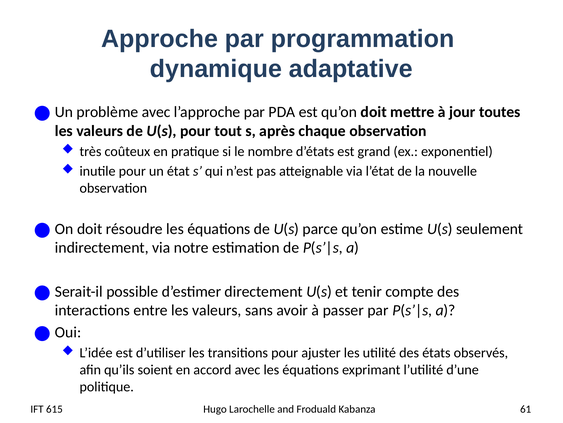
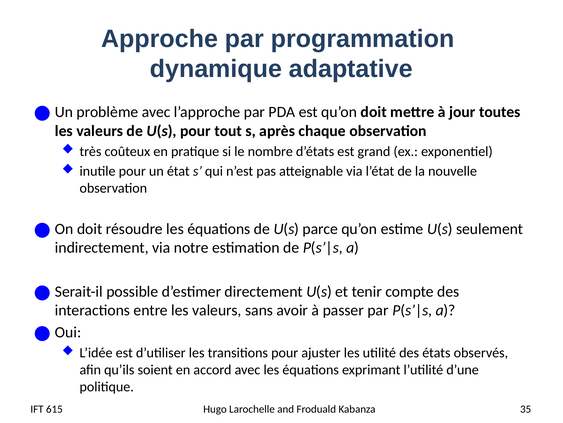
61: 61 -> 35 (526, 408)
